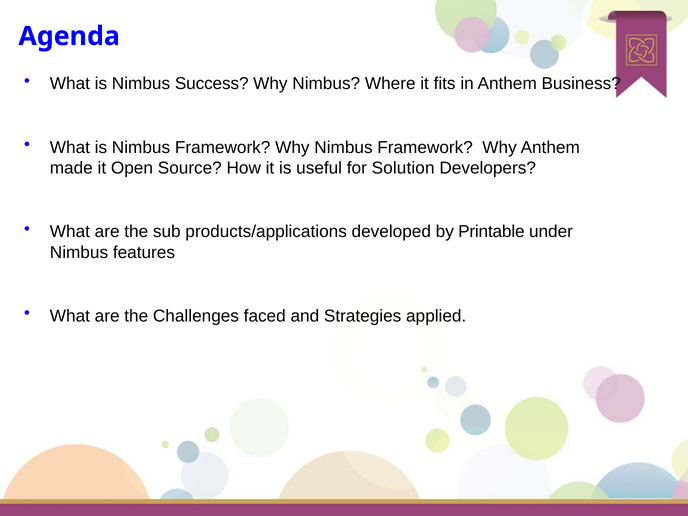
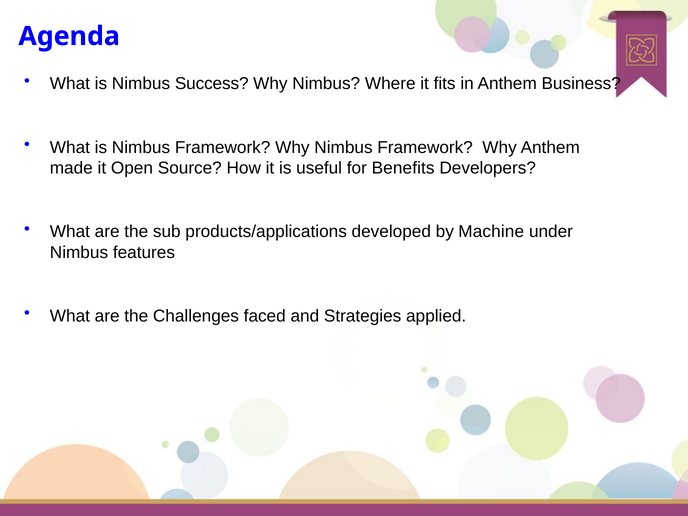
Solution: Solution -> Benefits (403, 168)
Printable: Printable -> Machine (491, 232)
